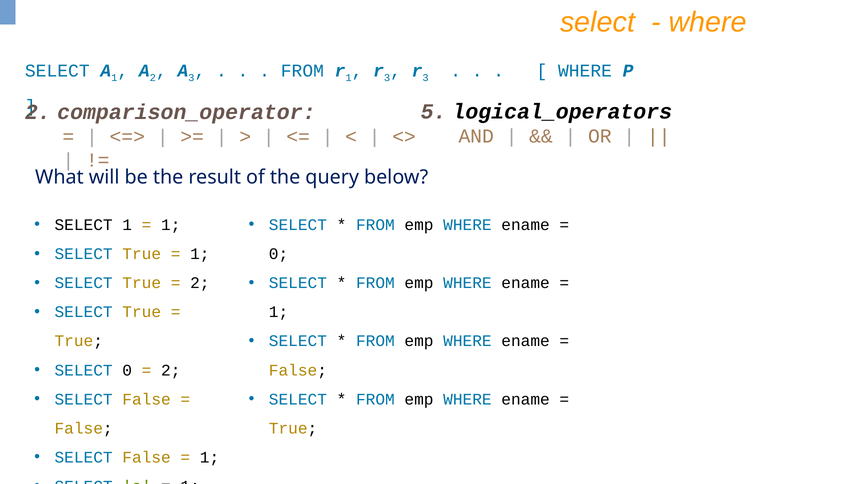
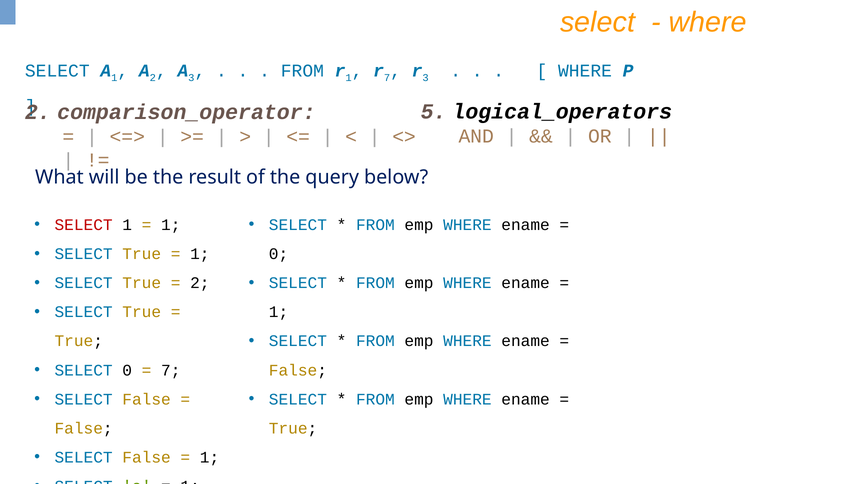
3: 3 -> 7 (387, 78)
SELECT colour: black -> red (84, 225)
2: 2 -> 7 (171, 370)
